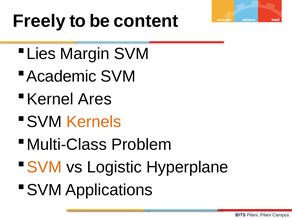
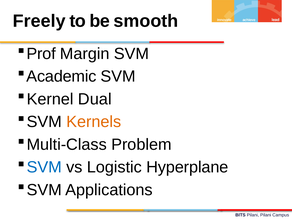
content: content -> smooth (146, 21)
Lies: Lies -> Prof (41, 54)
Ares: Ares -> Dual (95, 99)
SVM colour: orange -> blue (44, 167)
